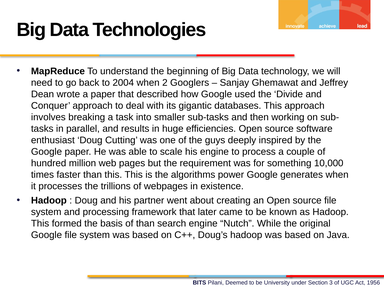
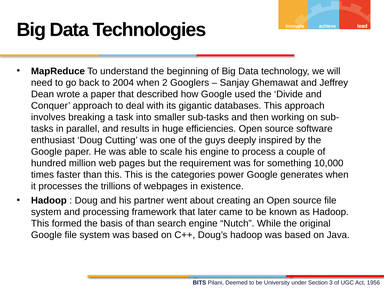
algorithms: algorithms -> categories (193, 175)
